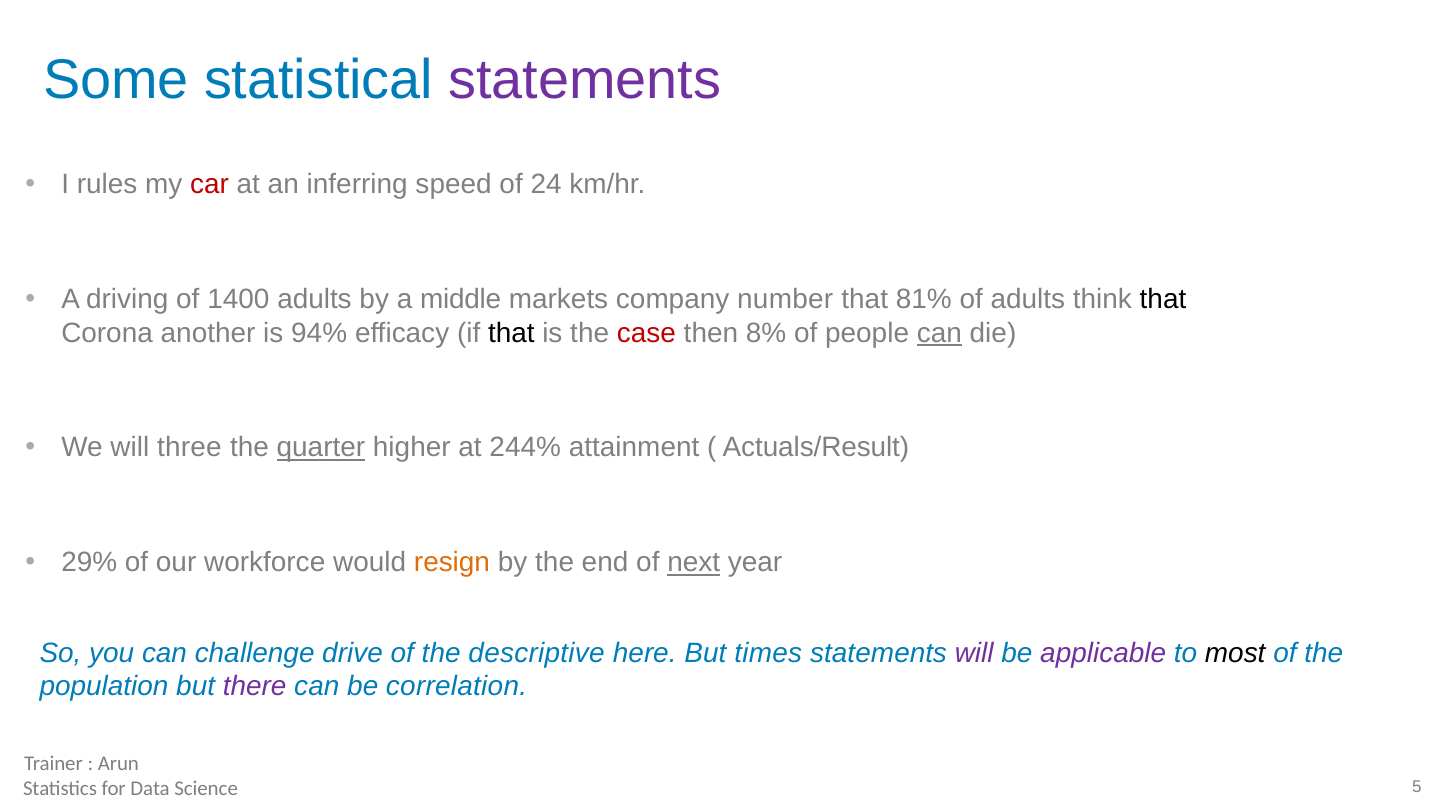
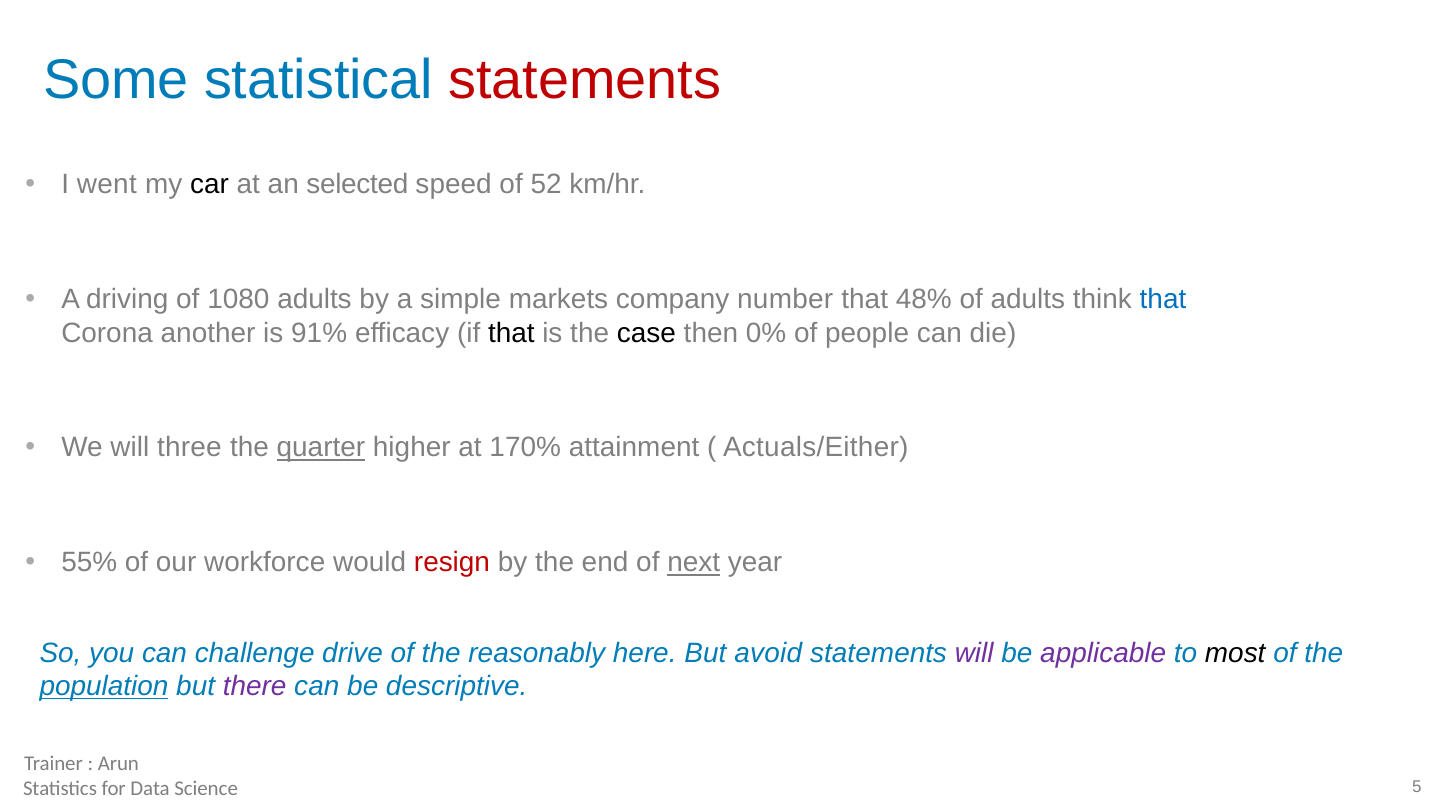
statements colour: purple -> red (585, 80)
rules: rules -> went (107, 184)
car colour: red -> black (210, 184)
inferring: inferring -> selected (357, 184)
24: 24 -> 52 (546, 184)
1400: 1400 -> 1080 (238, 299)
middle: middle -> simple (461, 299)
81%: 81% -> 48% (924, 299)
that colour: black -> blue (1163, 299)
94%: 94% -> 91% (319, 333)
case colour: red -> black (646, 333)
8%: 8% -> 0% (766, 333)
can underline: present -> none (939, 333)
244%: 244% -> 170% (525, 448)
Actuals/Result: Actuals/Result -> Actuals/Either (816, 448)
29%: 29% -> 55% (89, 563)
resign colour: orange -> red (452, 563)
descriptive: descriptive -> reasonably (537, 653)
times: times -> avoid (768, 653)
population underline: none -> present (104, 686)
correlation: correlation -> descriptive (457, 686)
